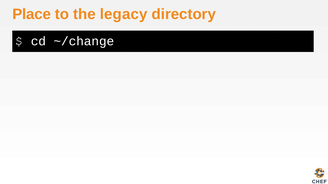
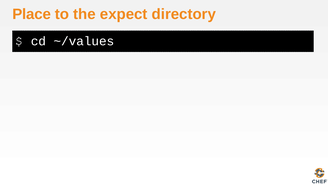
legacy: legacy -> expect (124, 14)
~/change: ~/change -> ~/values (84, 41)
